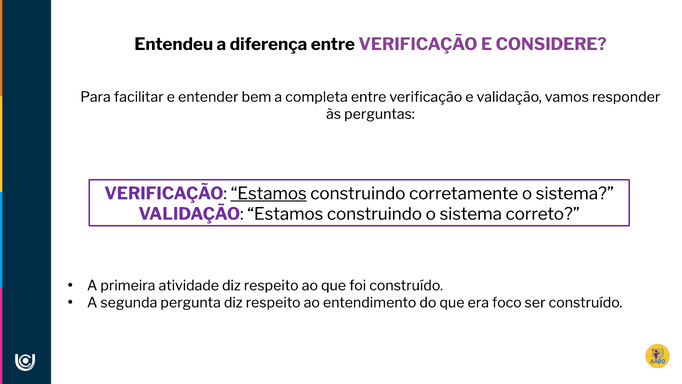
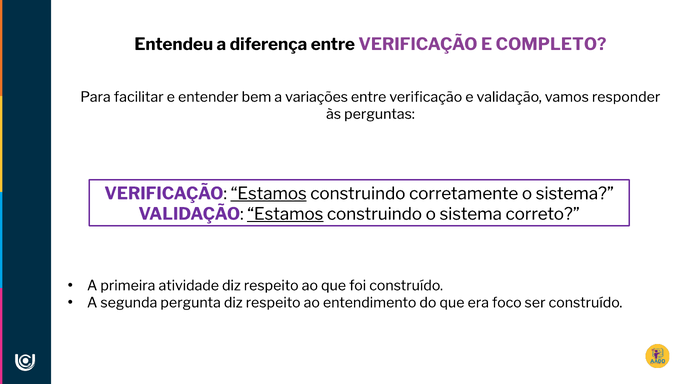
CONSIDERE: CONSIDERE -> COMPLETO (551, 44)
completa: completa -> variações (317, 97)
Estamos underline: none -> present (285, 214)
